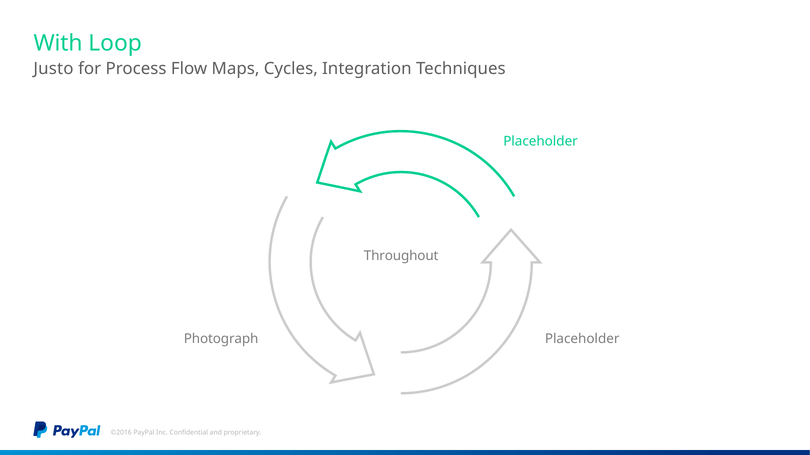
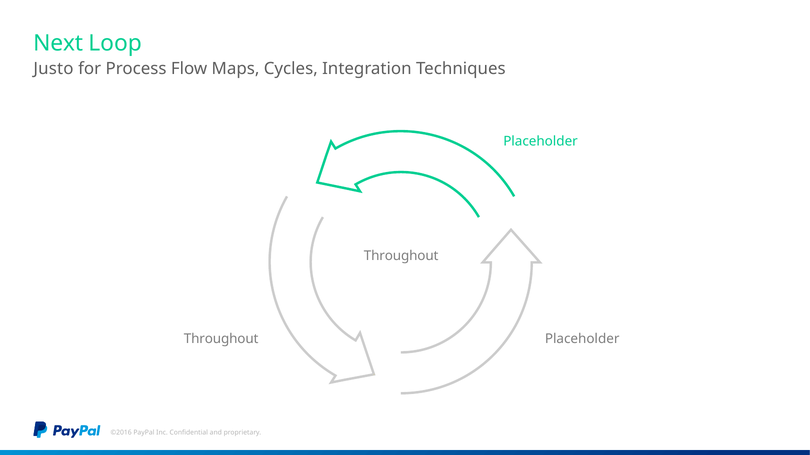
With: With -> Next (58, 43)
Photograph: Photograph -> Throughout (221, 339)
